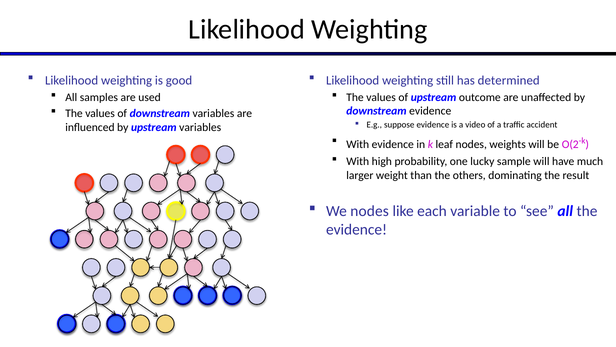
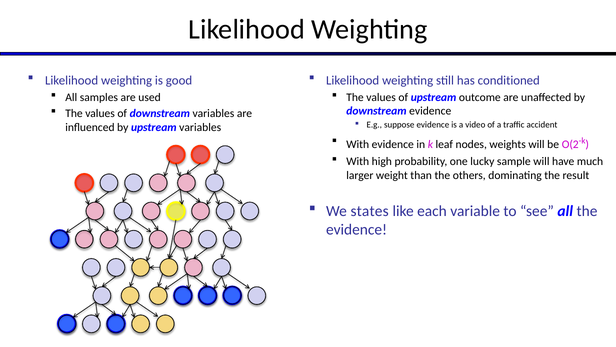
determined: determined -> conditioned (509, 80)
We nodes: nodes -> states (370, 211)
